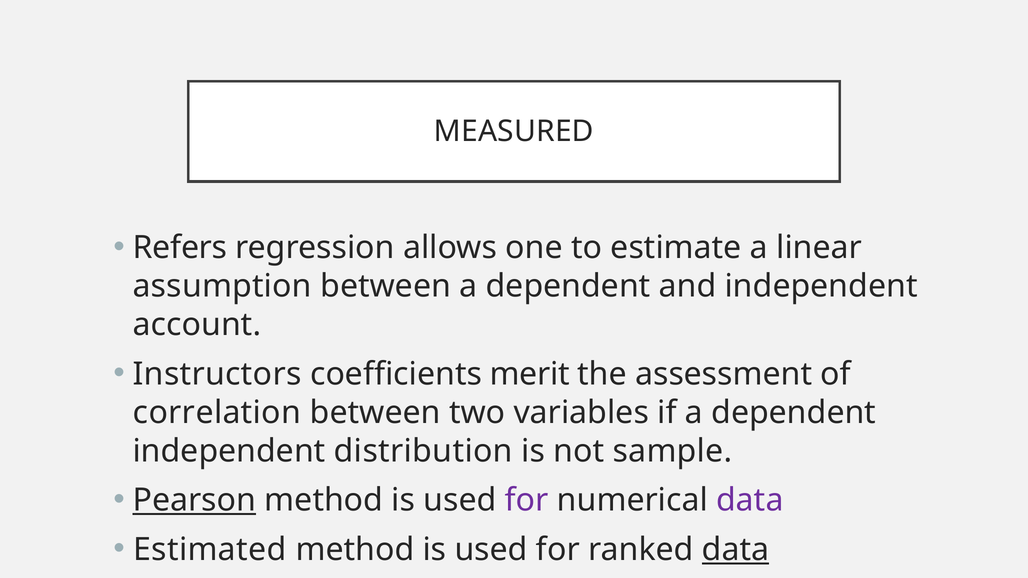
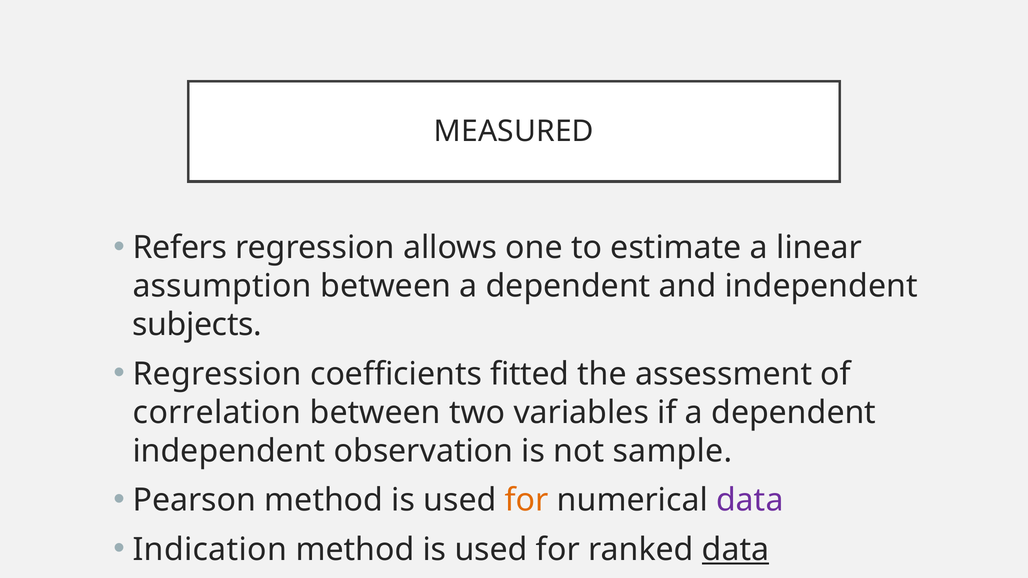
account: account -> subjects (197, 325)
Instructors: Instructors -> Regression (217, 374)
merit: merit -> fitted (530, 374)
distribution: distribution -> observation (423, 451)
Pearson underline: present -> none (194, 501)
for colour: purple -> orange (527, 501)
Estimated: Estimated -> Indication (210, 550)
